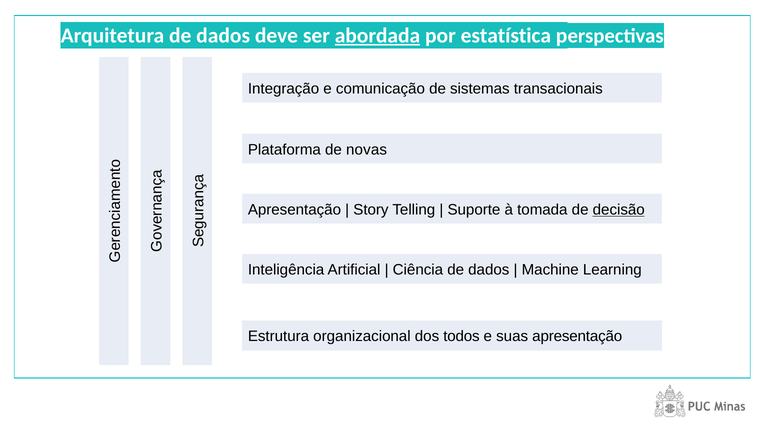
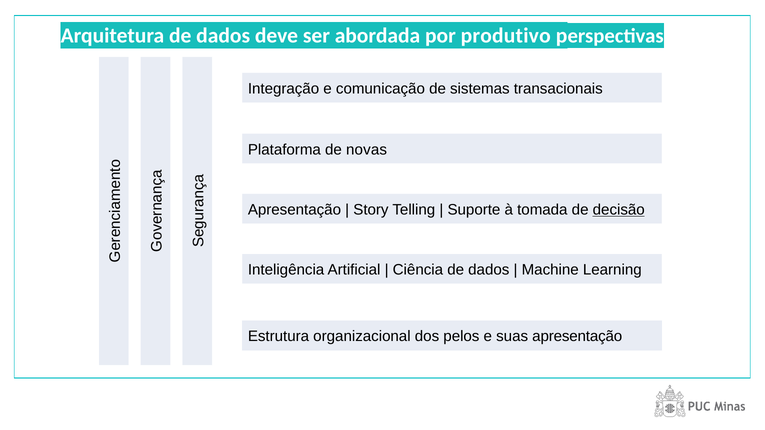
abordada underline: present -> none (377, 36)
estatística: estatística -> produtivo (506, 36)
todos: todos -> pelos (461, 337)
